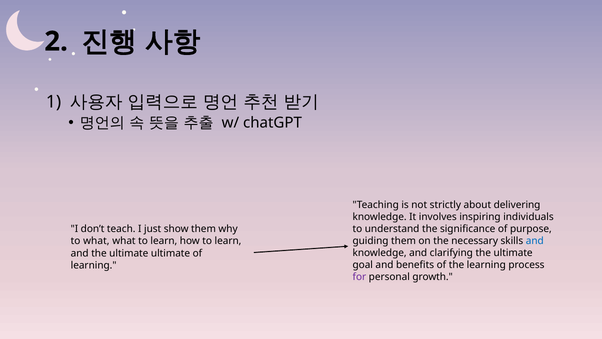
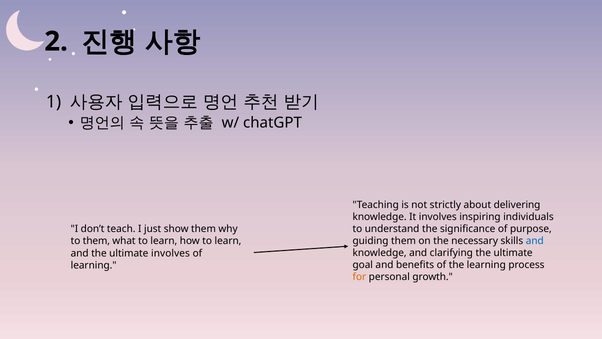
to what: what -> them (96, 241)
ultimate ultimate: ultimate -> involves (170, 253)
for colour: purple -> orange (359, 277)
